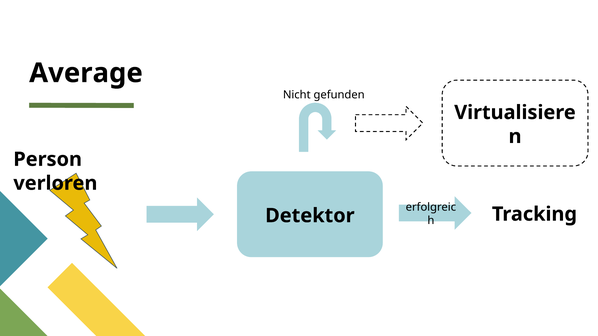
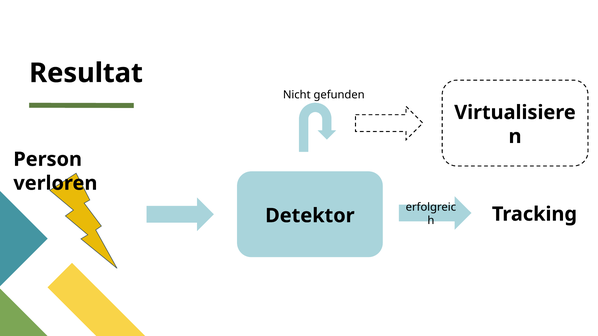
Average: Average -> Resultat (86, 73)
